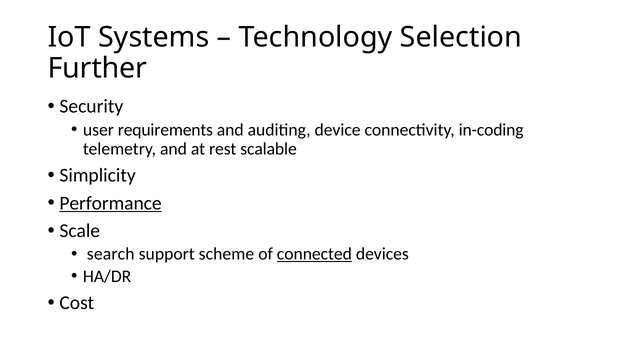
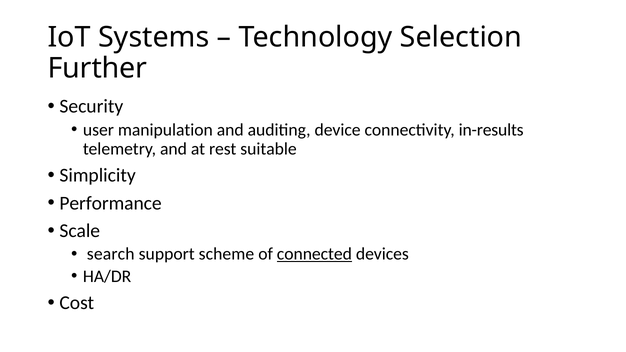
requirements: requirements -> manipulation (165, 130)
in-coding: in-coding -> in-results (491, 130)
scalable: scalable -> suitable (268, 149)
Performance underline: present -> none (111, 203)
